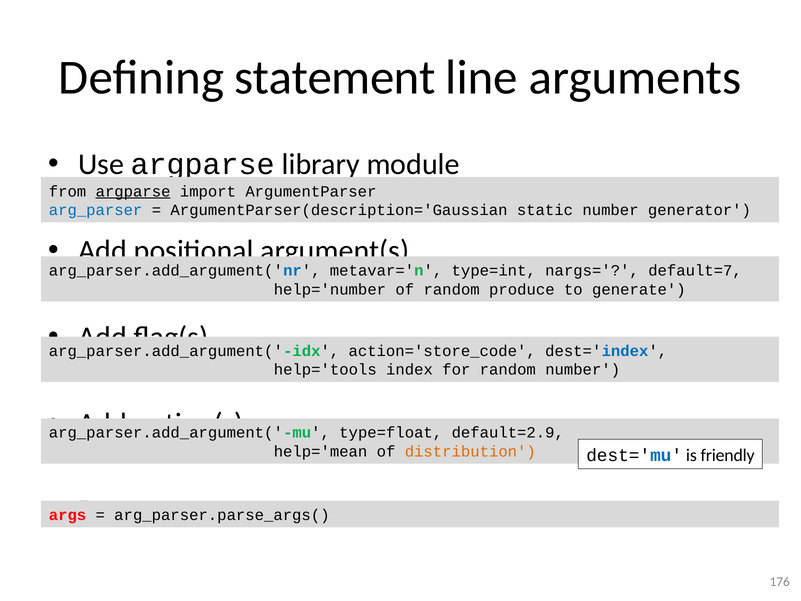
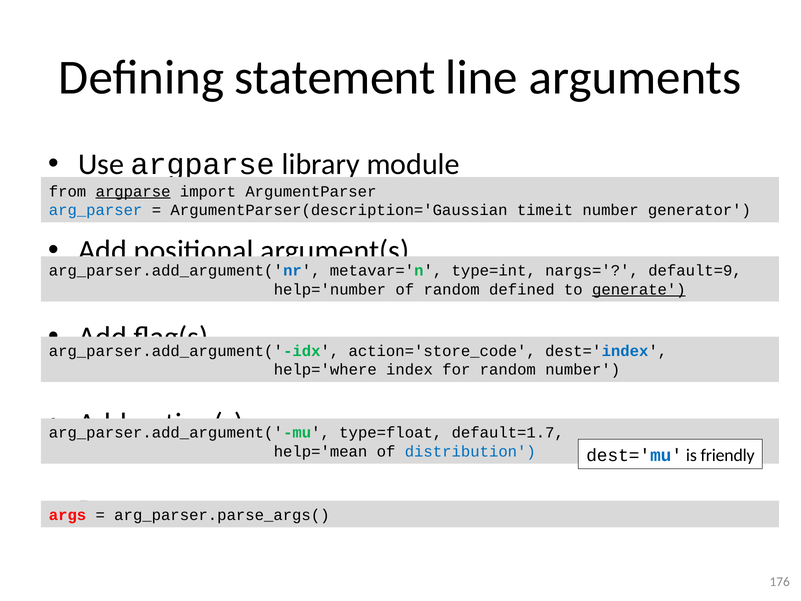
static: static -> timeit (545, 210)
default=7: default=7 -> default=9 (695, 271)
produce: produce -> defined (522, 289)
generate underline: none -> present (639, 289)
help='tools: help='tools -> help='where (325, 370)
default=2.9: default=2.9 -> default=1.7 (508, 433)
distribution colour: orange -> blue (470, 451)
